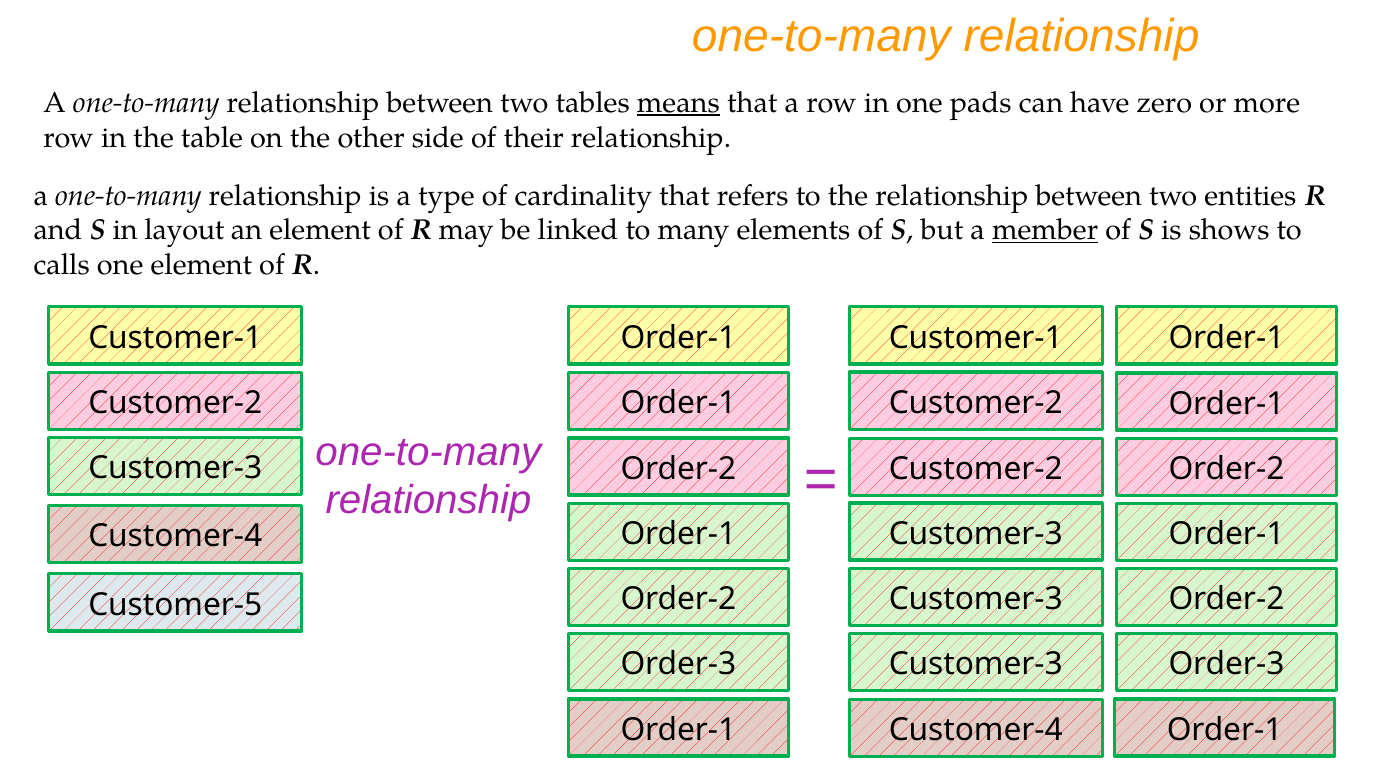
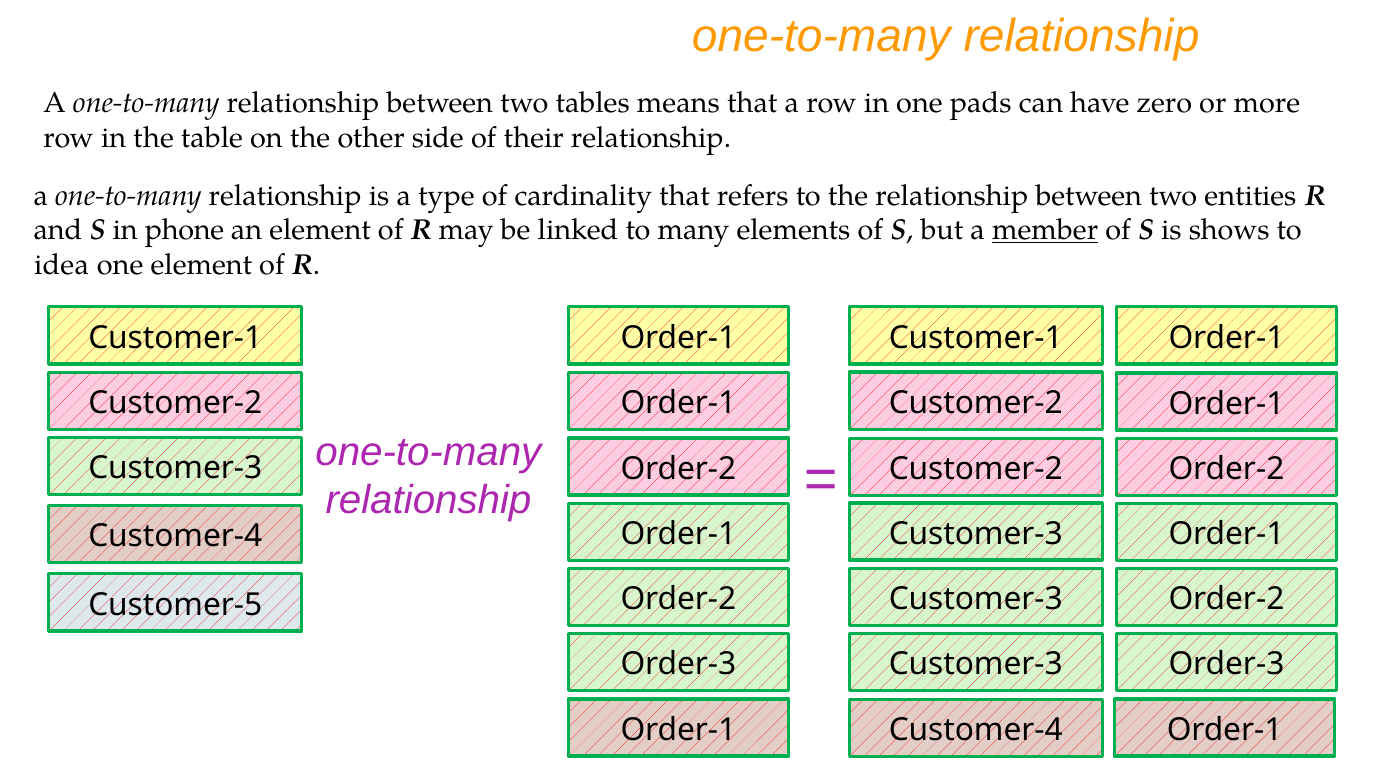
means underline: present -> none (678, 103)
layout: layout -> phone (184, 230)
calls: calls -> idea (62, 265)
